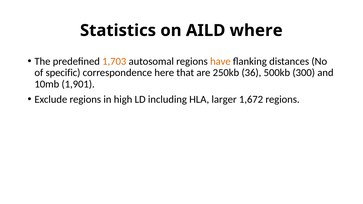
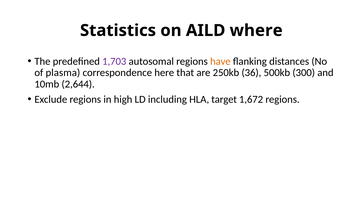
1,703 colour: orange -> purple (114, 61)
specific: specific -> plasma (63, 73)
1,901: 1,901 -> 2,644 (78, 84)
larger: larger -> target (224, 99)
